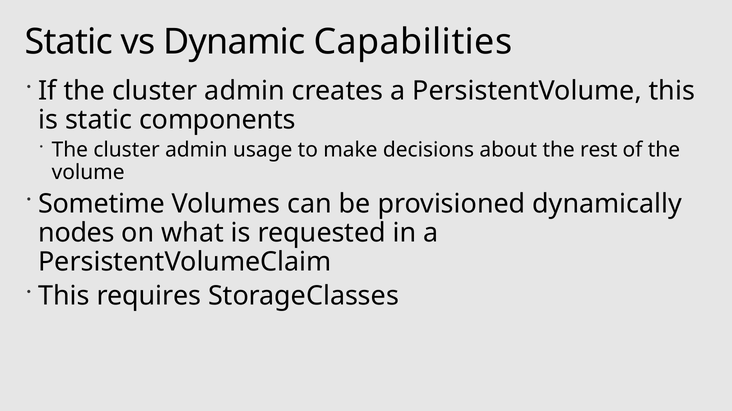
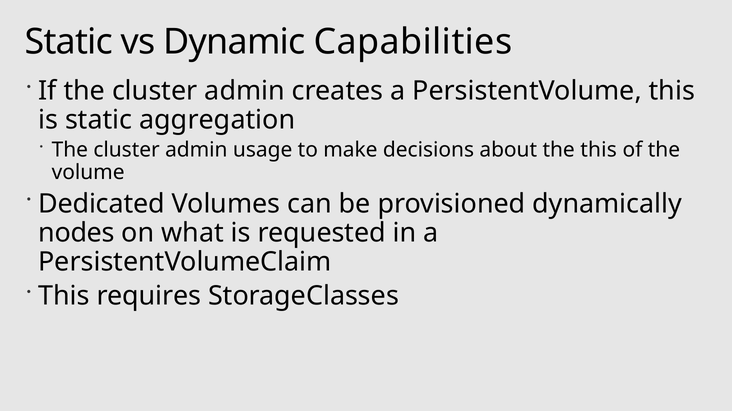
components: components -> aggregation (217, 120)
the rest: rest -> this (599, 150)
Sometime: Sometime -> Dedicated (102, 204)
